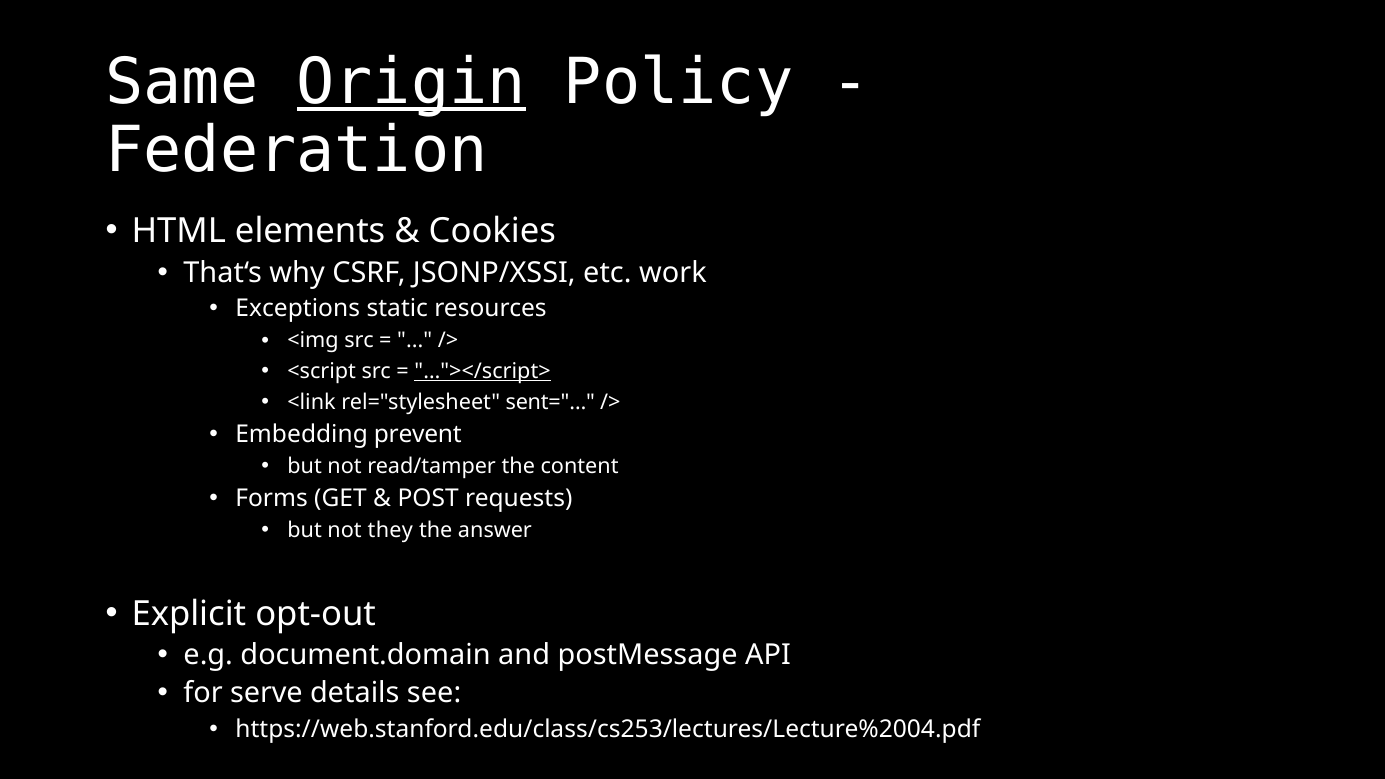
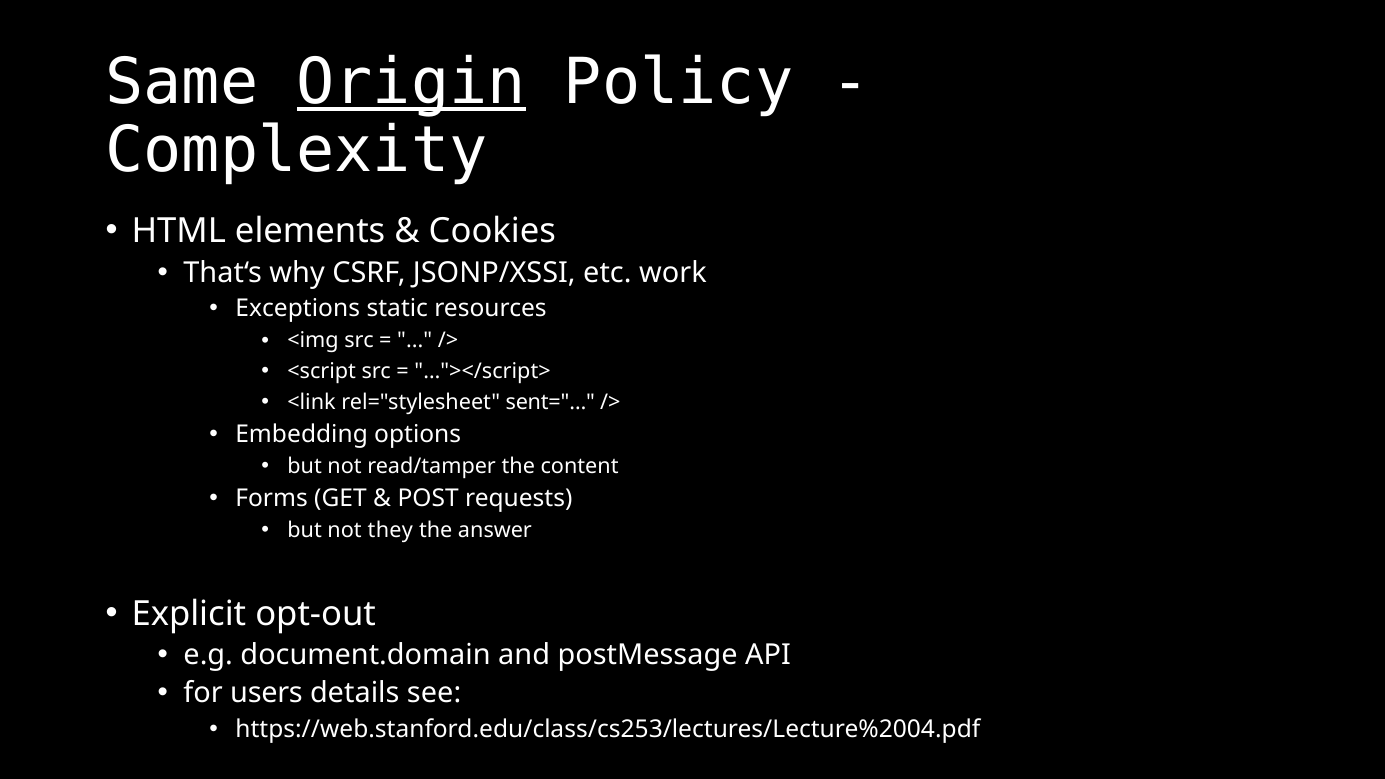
Federation: Federation -> Complexity (297, 151)
…"></script> underline: present -> none (483, 371)
prevent: prevent -> options (418, 434)
serve: serve -> users (266, 694)
